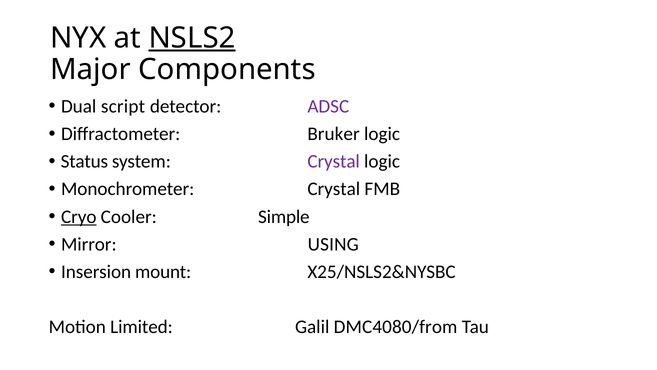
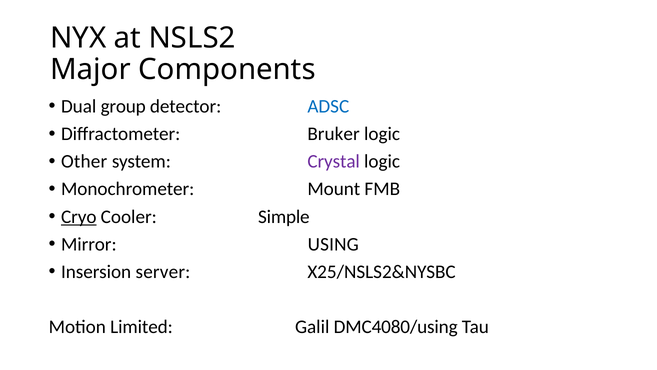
NSLS2 underline: present -> none (192, 38)
script: script -> group (123, 106)
ADSC colour: purple -> blue (328, 106)
Status: Status -> Other (84, 161)
Monochrometer Crystal: Crystal -> Mount (334, 189)
mount: mount -> server (163, 272)
DMC4080/from: DMC4080/from -> DMC4080/using (396, 327)
